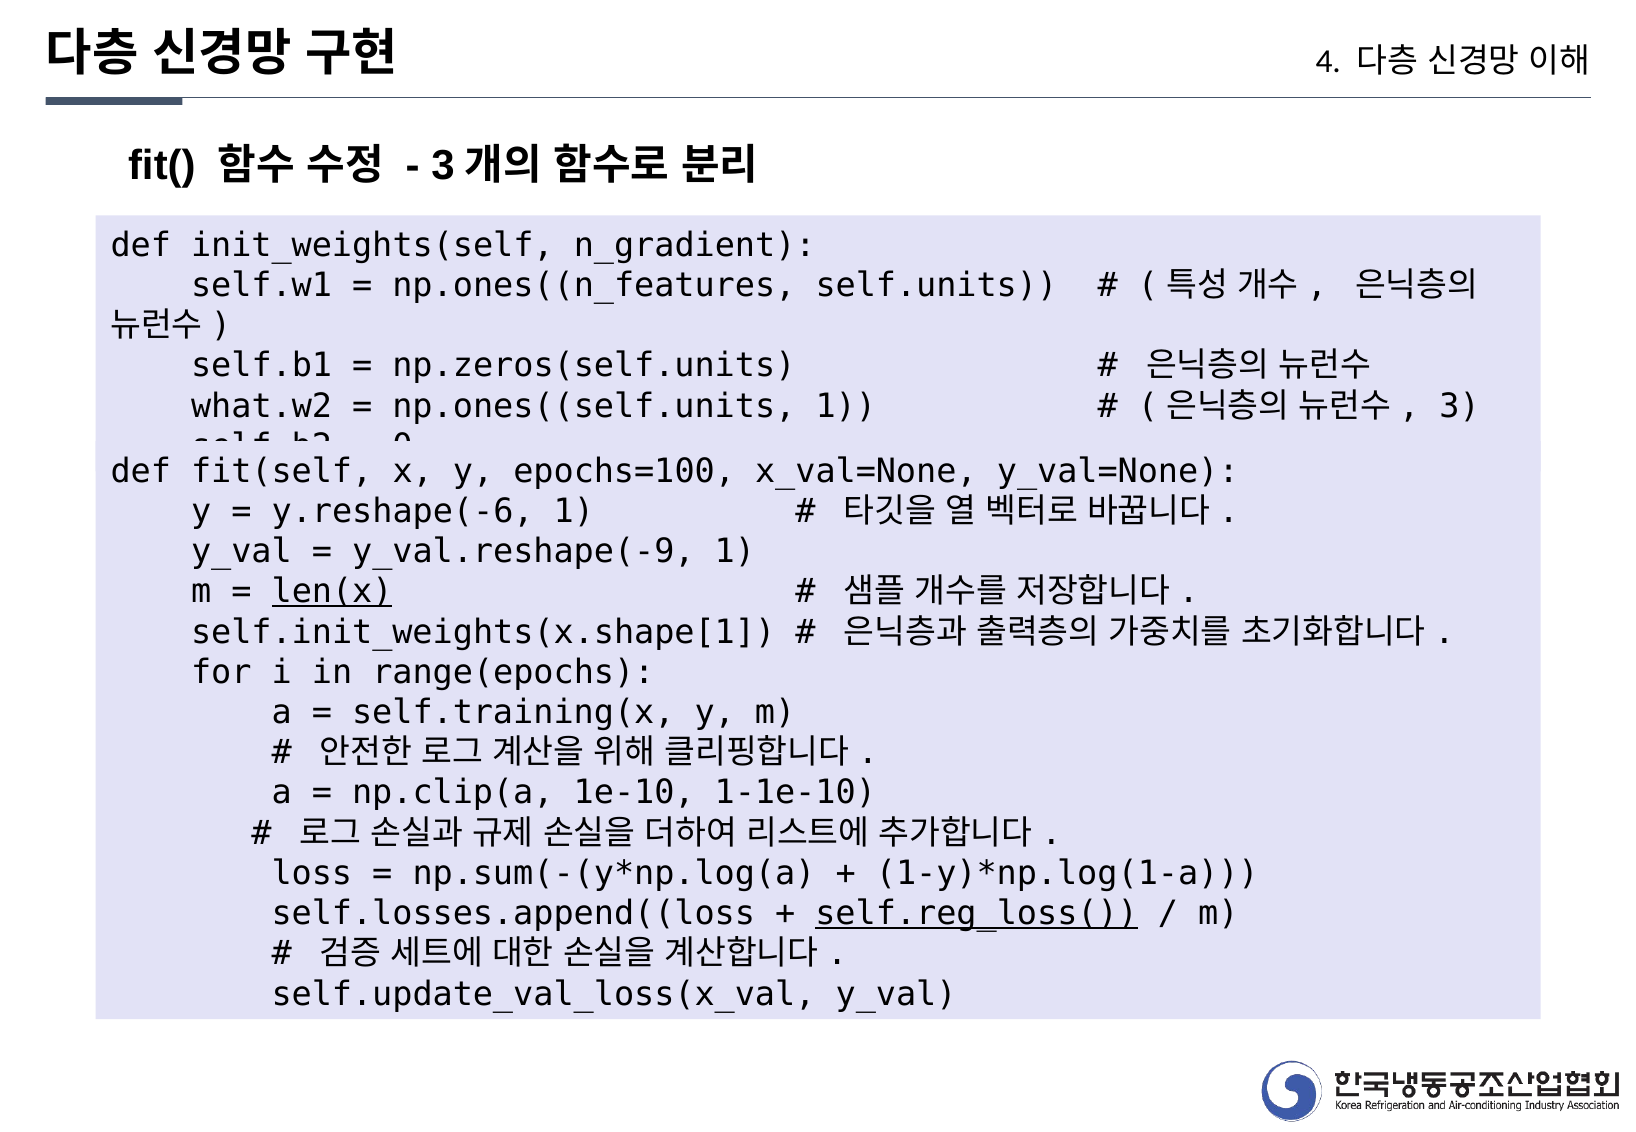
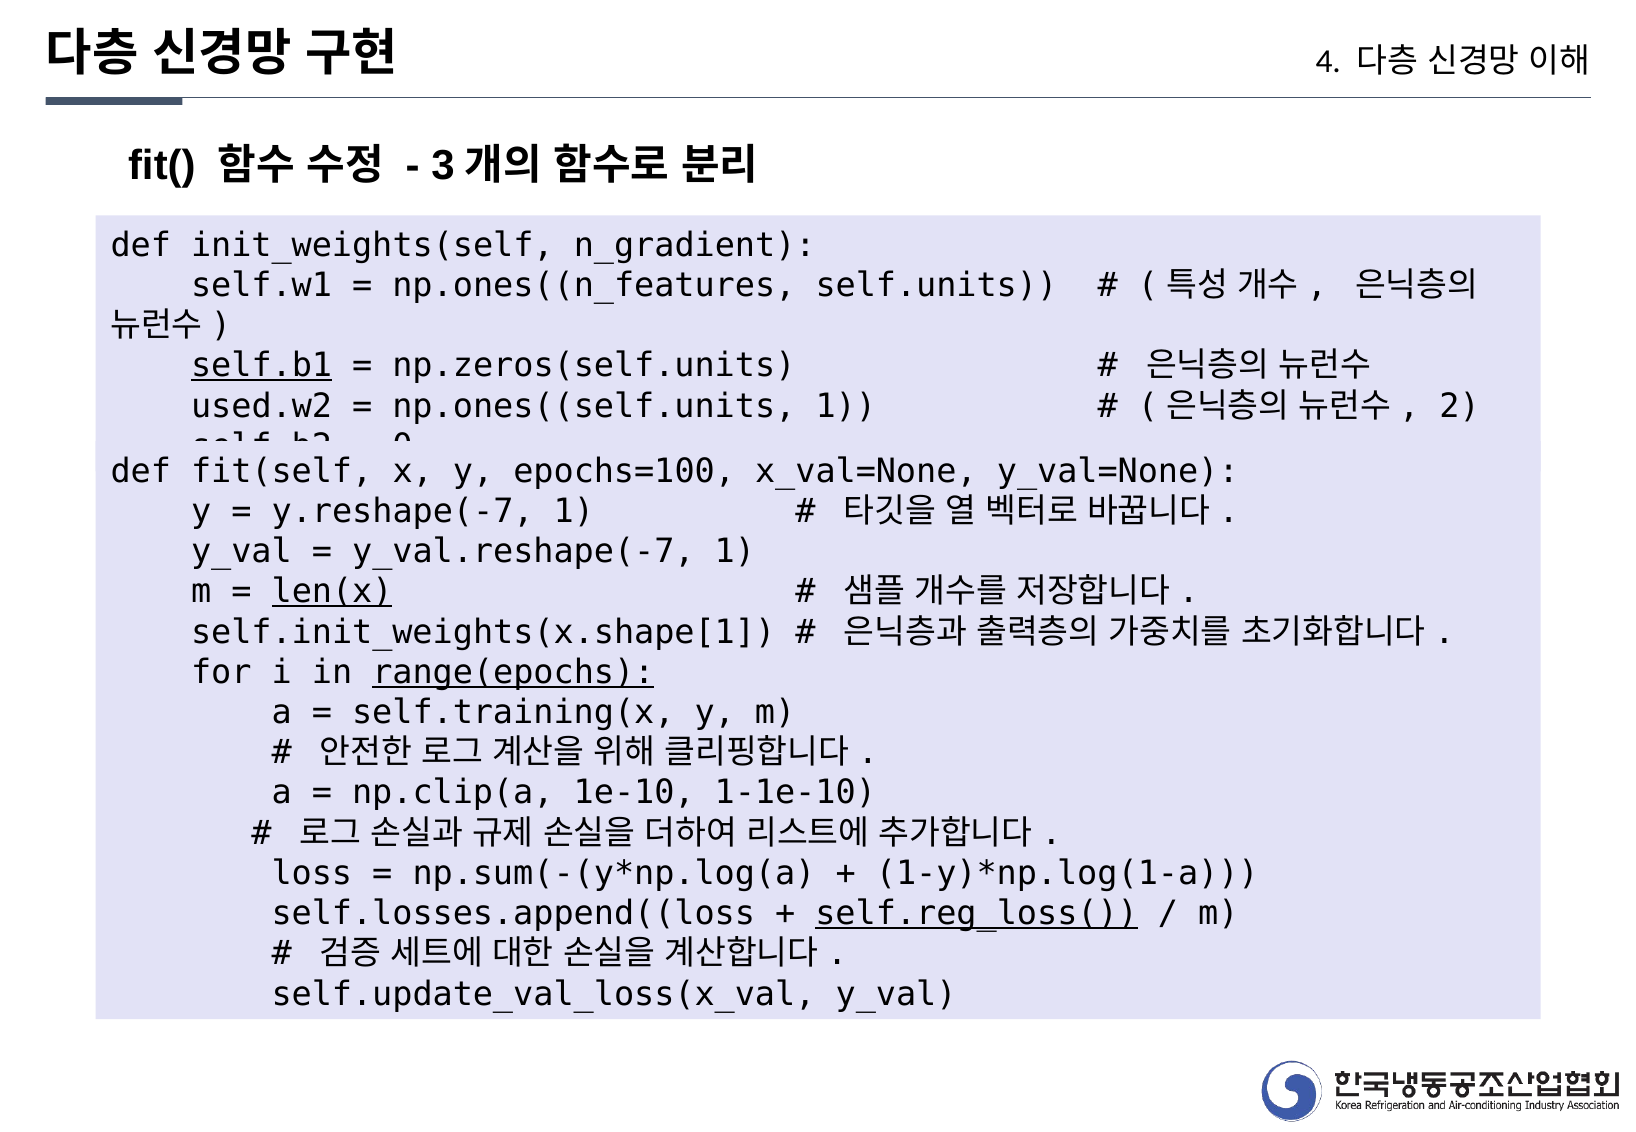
self.b1 underline: none -> present (262, 366)
what.w2: what.w2 -> used.w2 (262, 406)
3: 3 -> 2 (1460, 406)
y.reshape(-6: y.reshape(-6 -> y.reshape(-7 (403, 512)
y_val.reshape(-9: y_val.reshape(-9 -> y_val.reshape(-7 (523, 552)
range(epochs underline: none -> present (513, 673)
